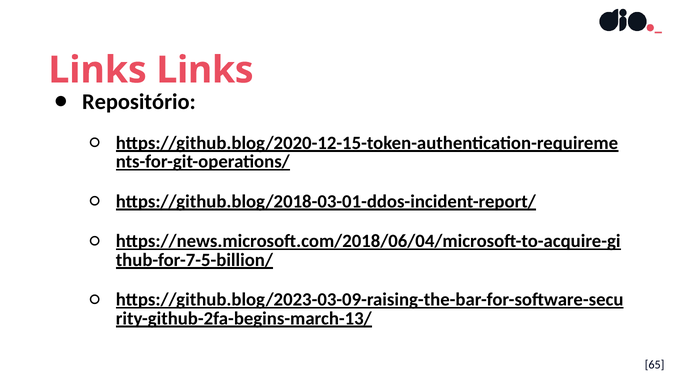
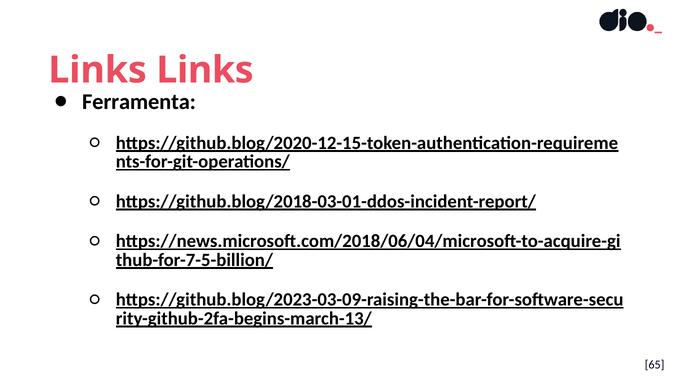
Repositório: Repositório -> Ferramenta (139, 102)
